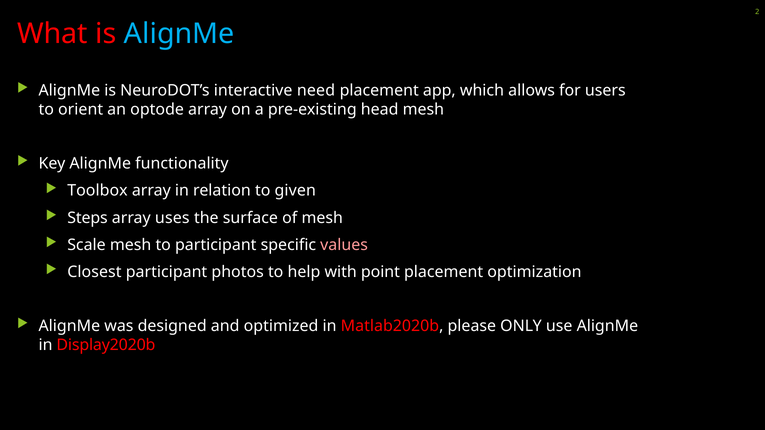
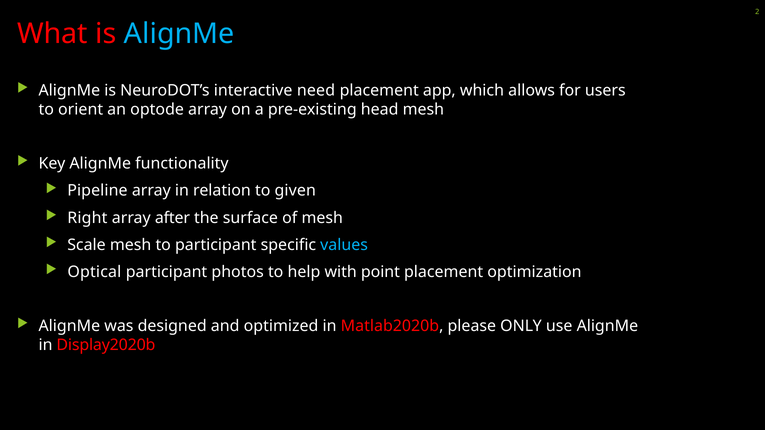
Toolbox: Toolbox -> Pipeline (97, 191)
Steps: Steps -> Right (87, 218)
uses: uses -> after (172, 218)
values colour: pink -> light blue (344, 245)
Closest: Closest -> Optical (94, 272)
